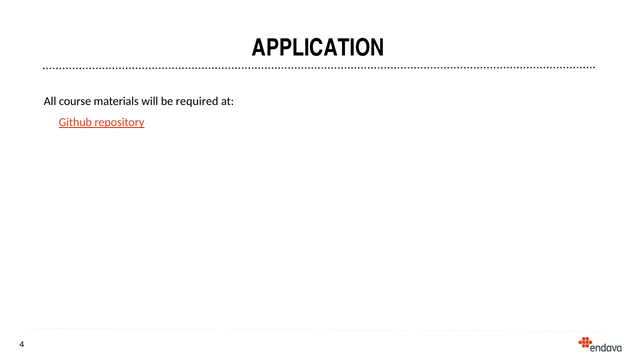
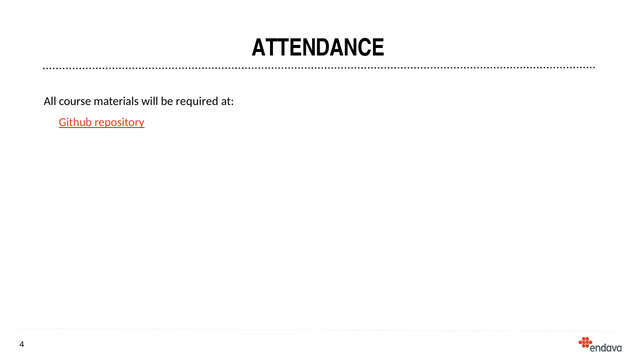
APPLICATION: APPLICATION -> ATTENDANCE (318, 48)
